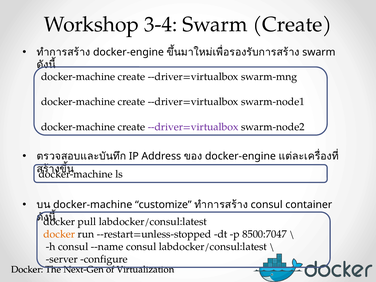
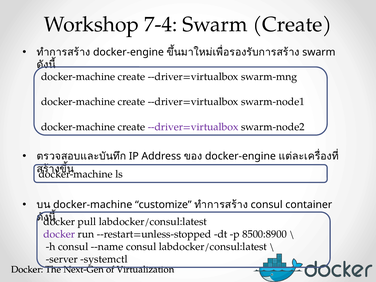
3-4: 3-4 -> 7-4 (161, 24)
docker colour: orange -> purple (59, 234)
8500:7047: 8500:7047 -> 8500:8900 (265, 234)
configure: configure -> systemctl (104, 259)
